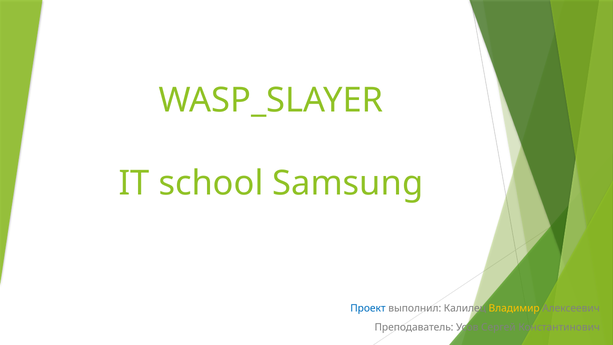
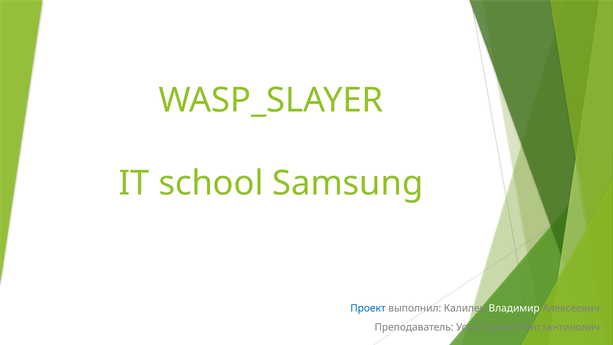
Владимир colour: yellow -> white (514, 308)
